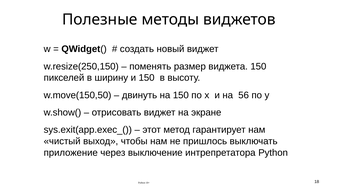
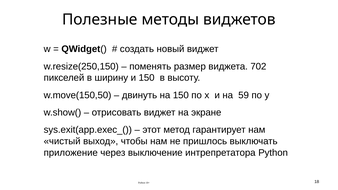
виджета 150: 150 -> 702 (258, 66)
56: 56 -> 59 (244, 95)
